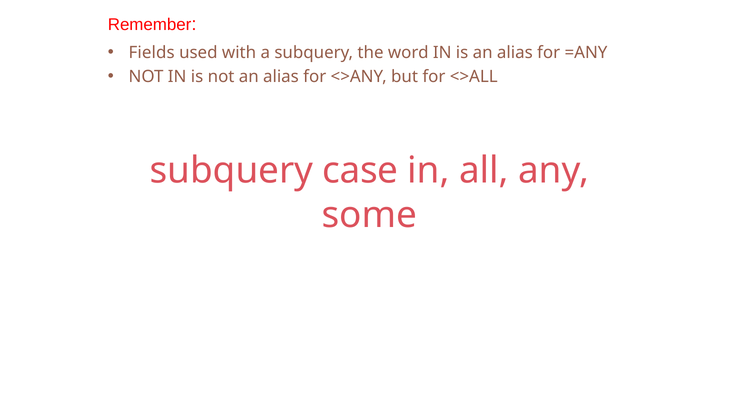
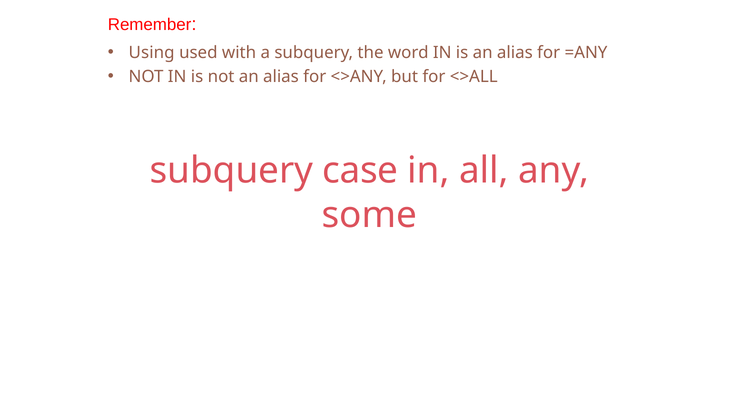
Fields: Fields -> Using (152, 53)
